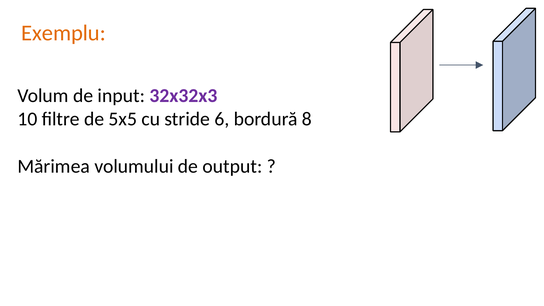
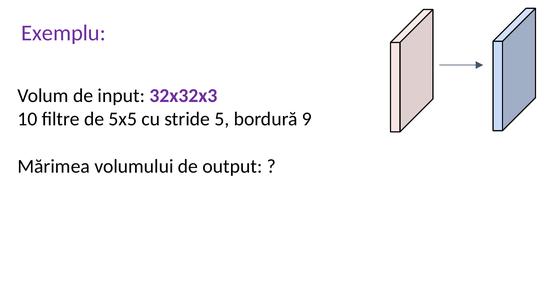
Exemplu colour: orange -> purple (63, 33)
6: 6 -> 5 (222, 119)
8: 8 -> 9 (307, 119)
